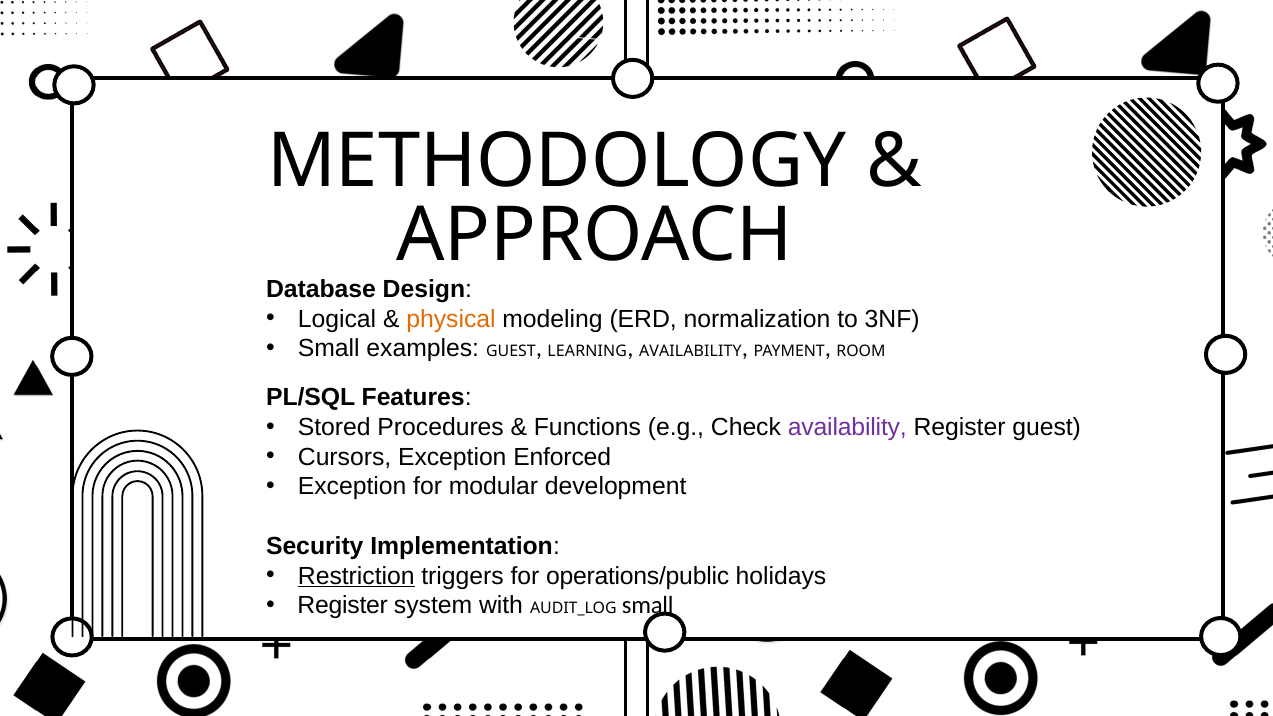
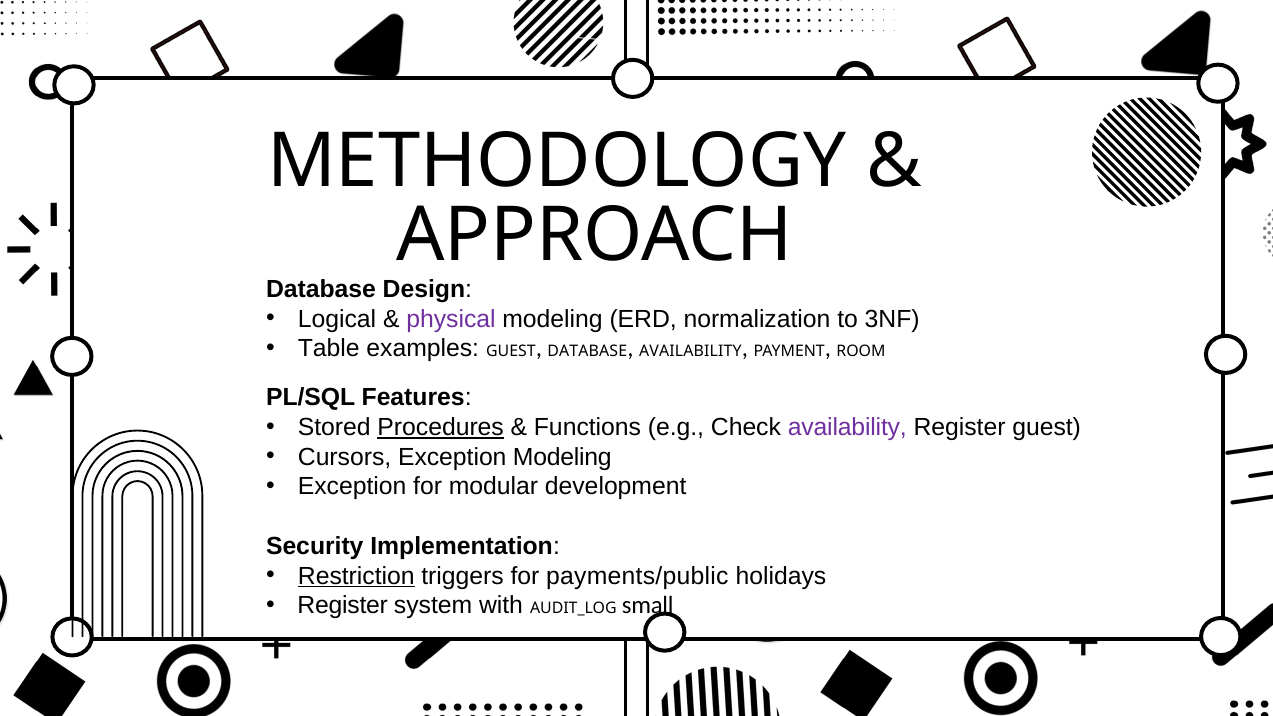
physical colour: orange -> purple (451, 319)
Small: Small -> Table (329, 349)
LEARNING: LEARNING -> DATABASE (587, 352)
Procedures underline: none -> present (441, 427)
Exception Enforced: Enforced -> Modeling (562, 457)
operations/public: operations/public -> payments/public (637, 576)
